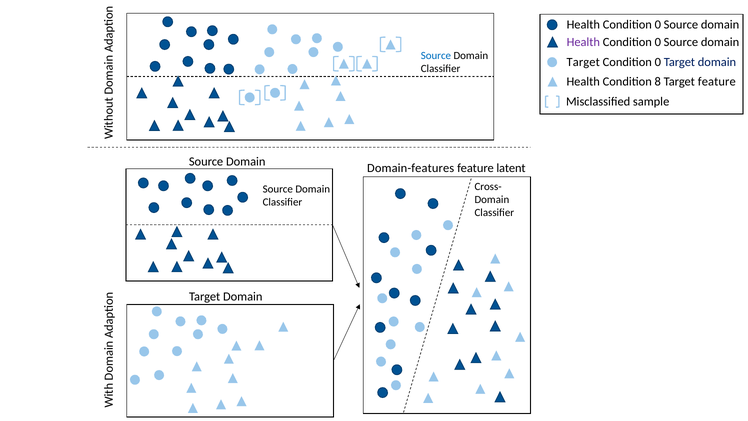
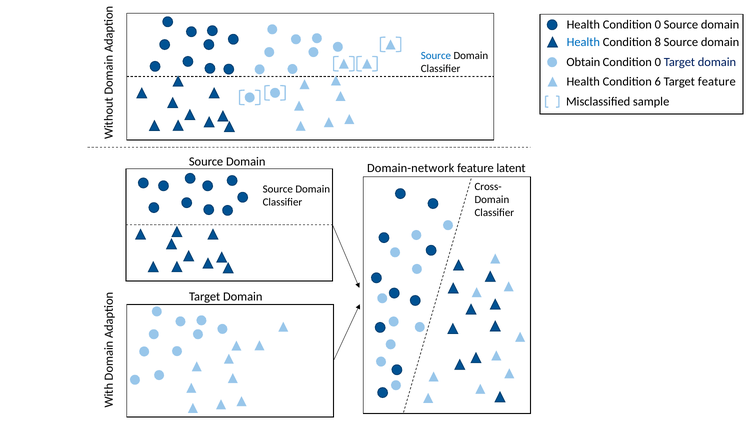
Health colour: purple -> blue (583, 42)
0: 0 -> 8 (658, 42)
Target: Target -> Obtain (583, 62)
8: 8 -> 6 (658, 81)
Domain-features: Domain-features -> Domain-network (411, 168)
